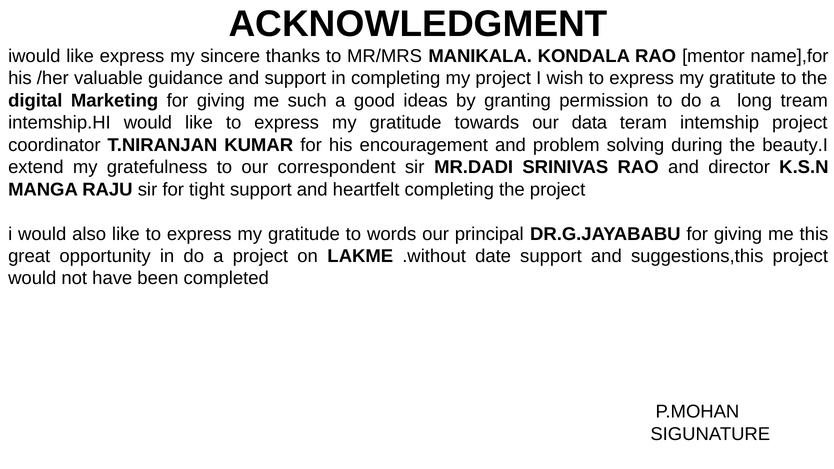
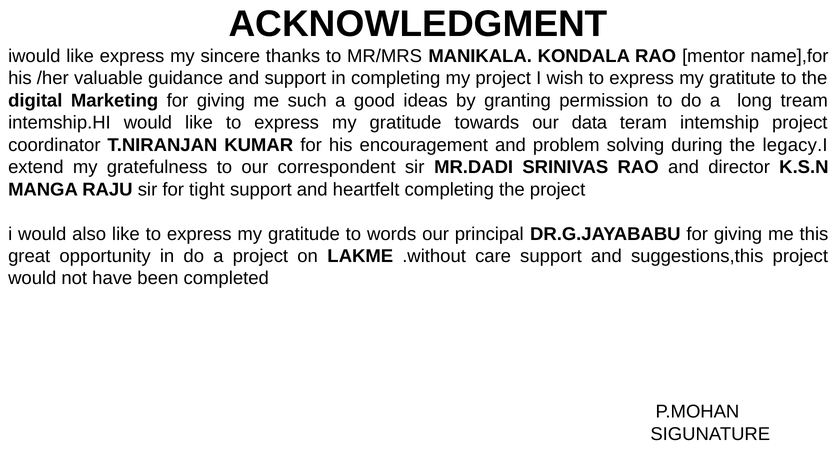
beauty.I: beauty.I -> legacy.I (795, 145)
date: date -> care (493, 256)
